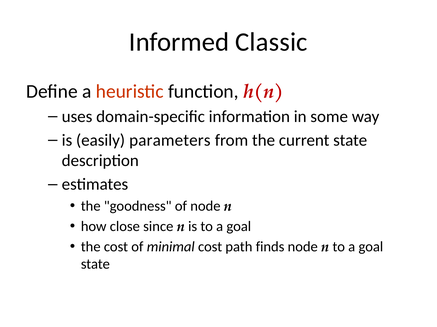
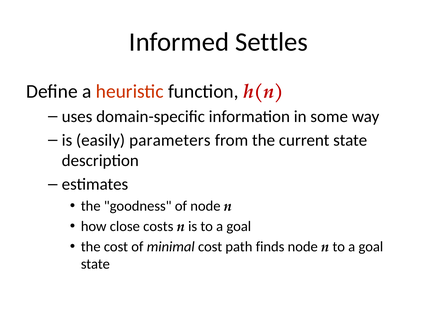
Classic: Classic -> Settles (272, 42)
since: since -> costs (158, 227)
